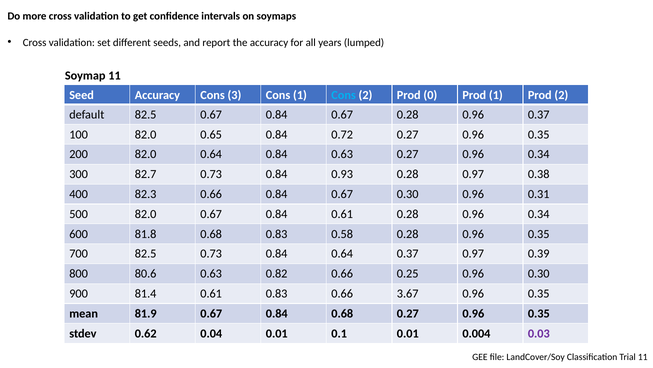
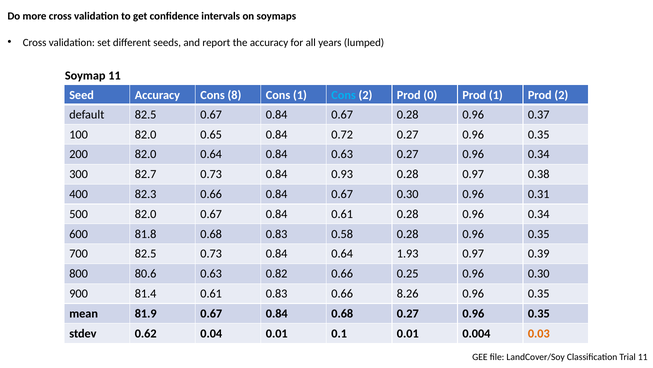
3: 3 -> 8 (234, 95)
0.64 0.37: 0.37 -> 1.93 (408, 253)
3.67: 3.67 -> 8.26 (408, 293)
0.03 colour: purple -> orange (539, 333)
